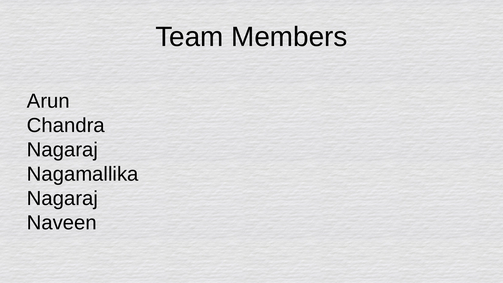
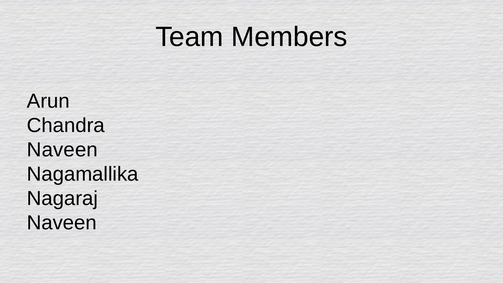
Nagaraj: Nagaraj -> Naveen (62, 150)
